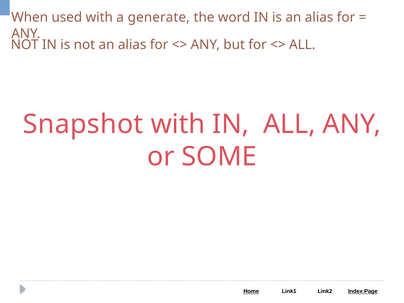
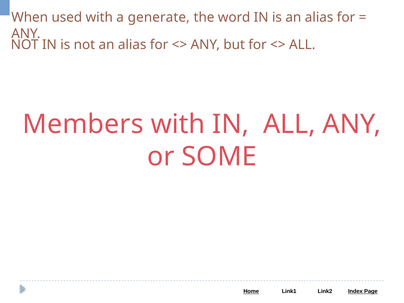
Snapshot: Snapshot -> Members (83, 124)
